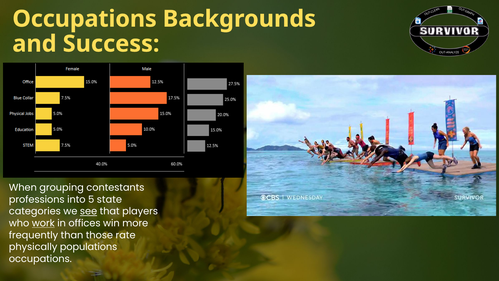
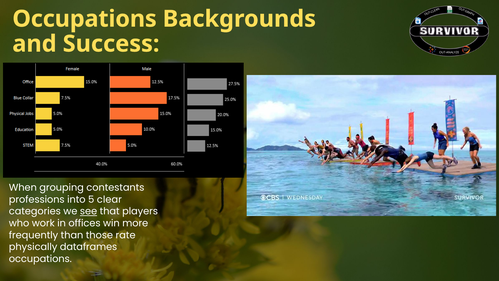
state: state -> clear (109, 199)
work underline: present -> none (43, 223)
populations: populations -> dataframes (89, 247)
